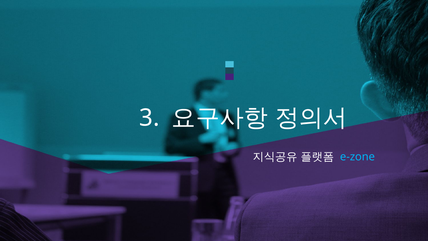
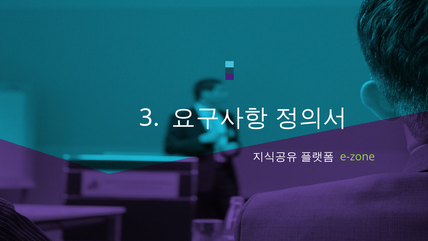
e-zone colour: light blue -> light green (357, 157)
